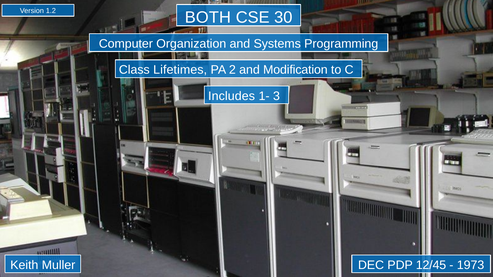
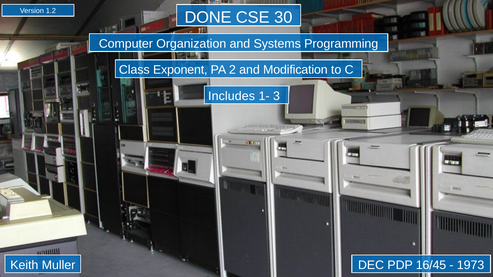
BOTH: BOTH -> DONE (208, 17)
Lifetimes: Lifetimes -> Exponent (180, 70)
12/45: 12/45 -> 16/45 (431, 265)
